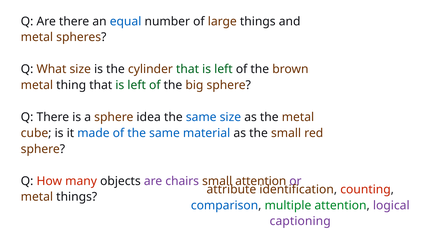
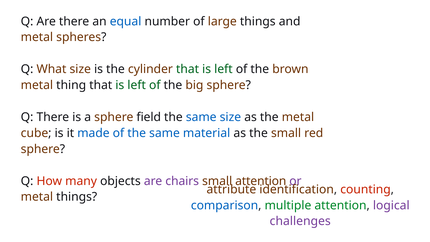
idea: idea -> field (149, 117)
captioning: captioning -> challenges (300, 221)
